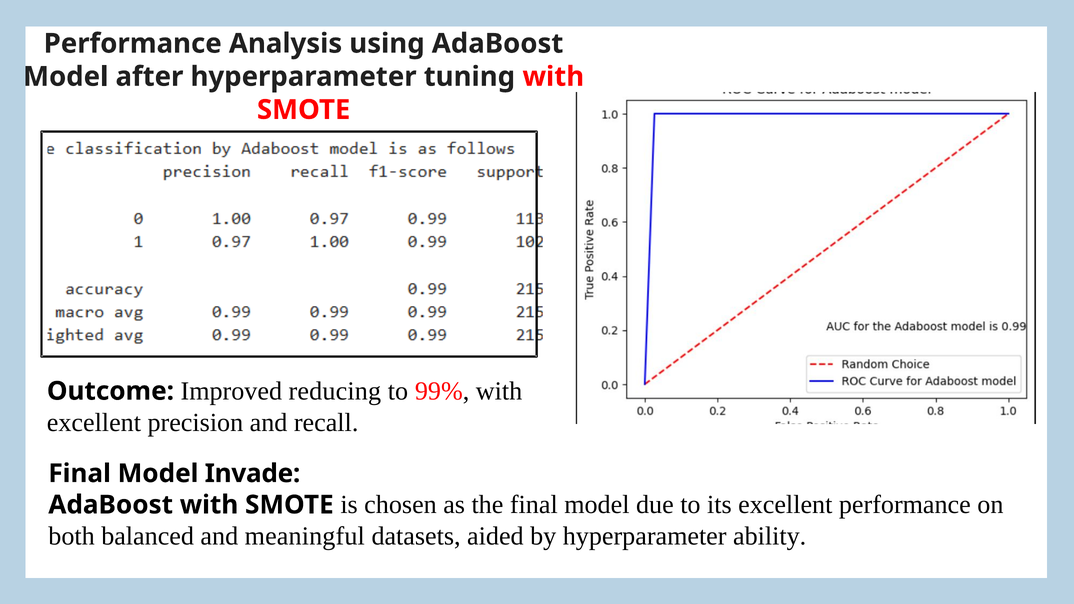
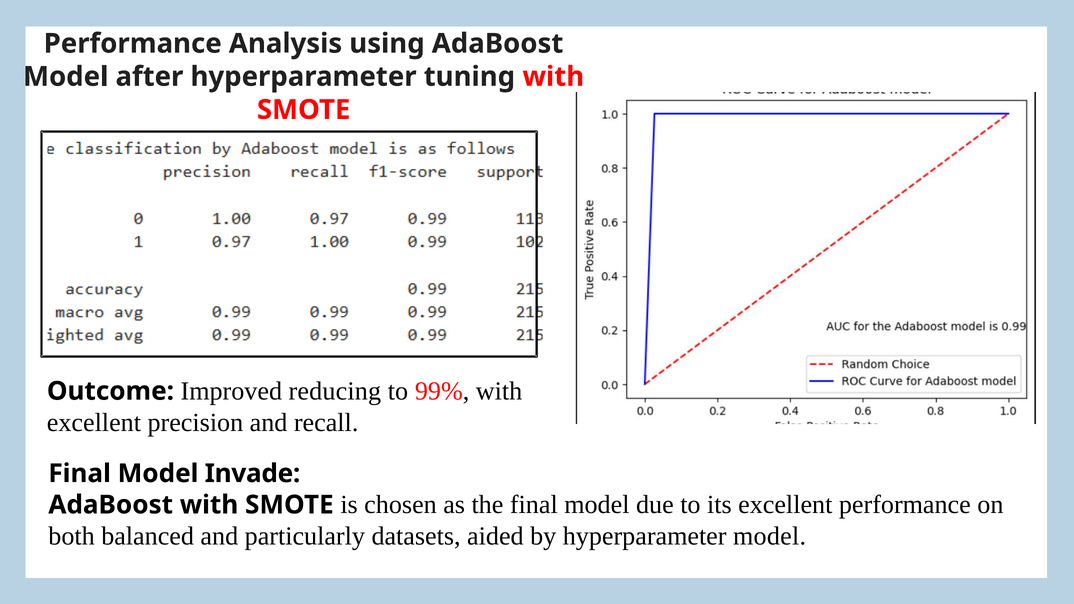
meaningful: meaningful -> particularly (305, 536)
hyperparameter ability: ability -> model (770, 536)
